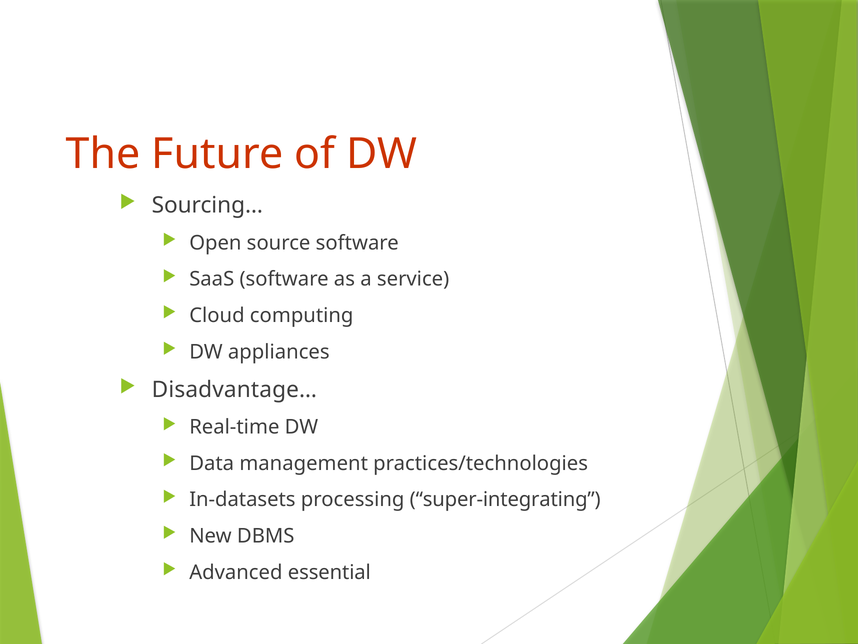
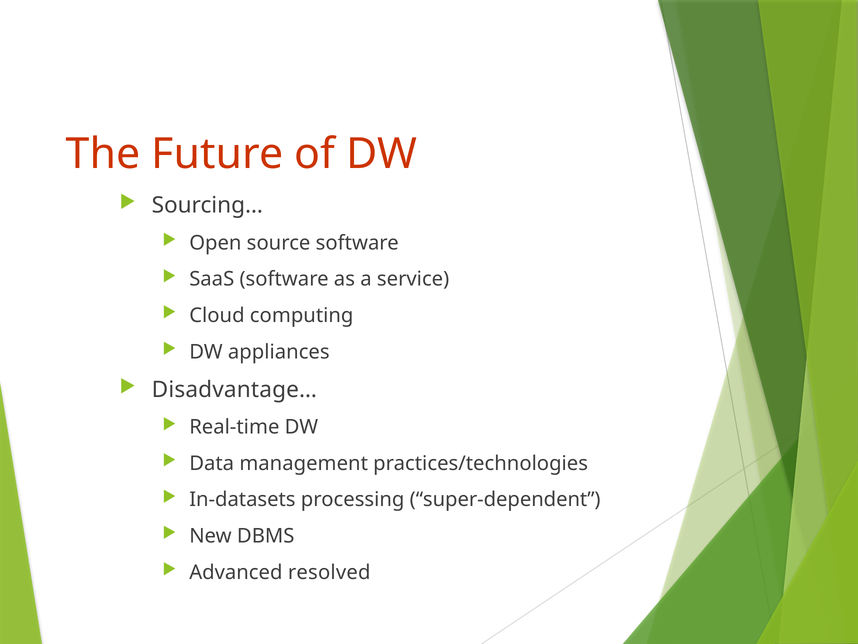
super-integrating: super-integrating -> super-dependent (505, 499)
essential: essential -> resolved (329, 572)
